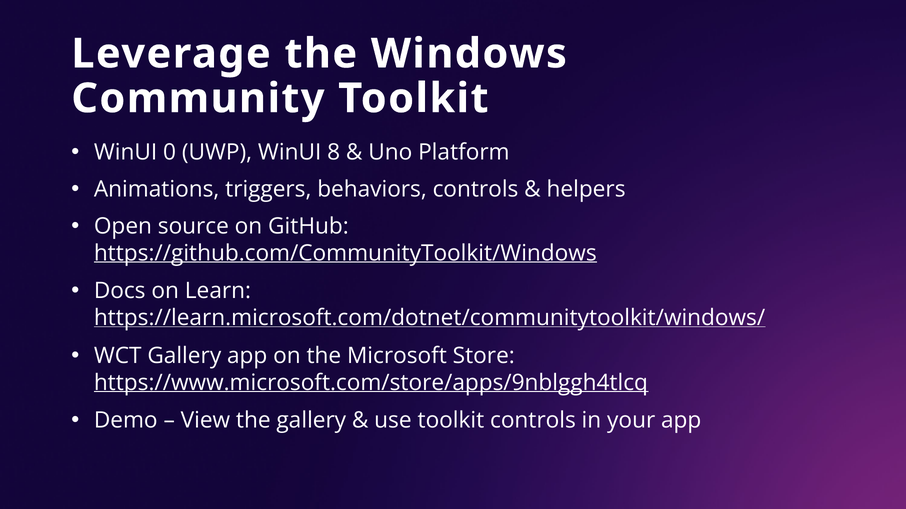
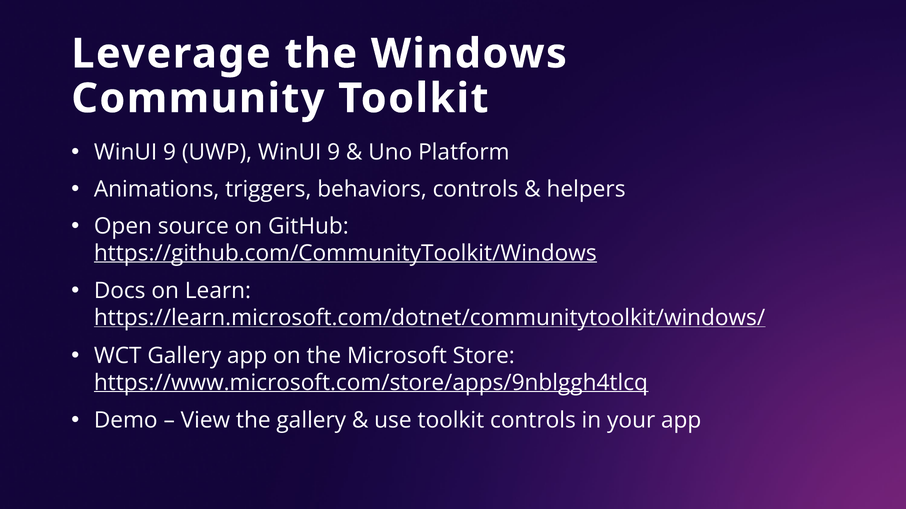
0: 0 -> 9 (170, 152)
UWP WinUI 8: 8 -> 9 (334, 152)
